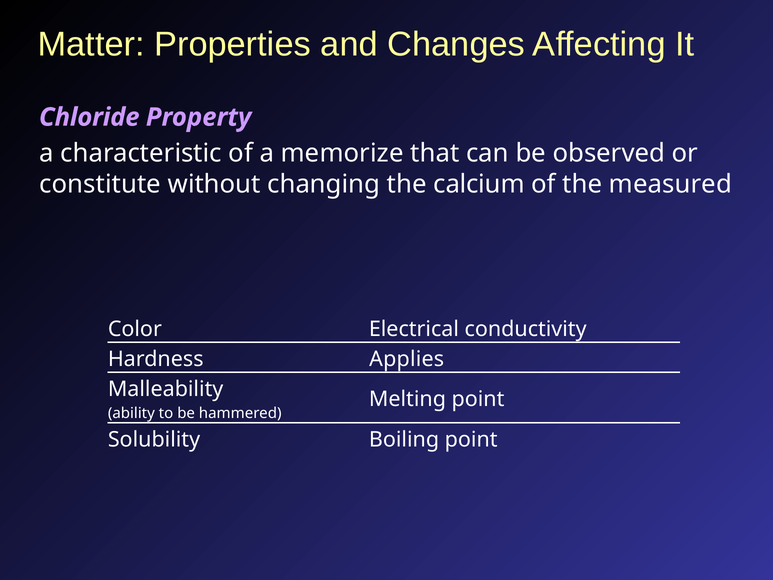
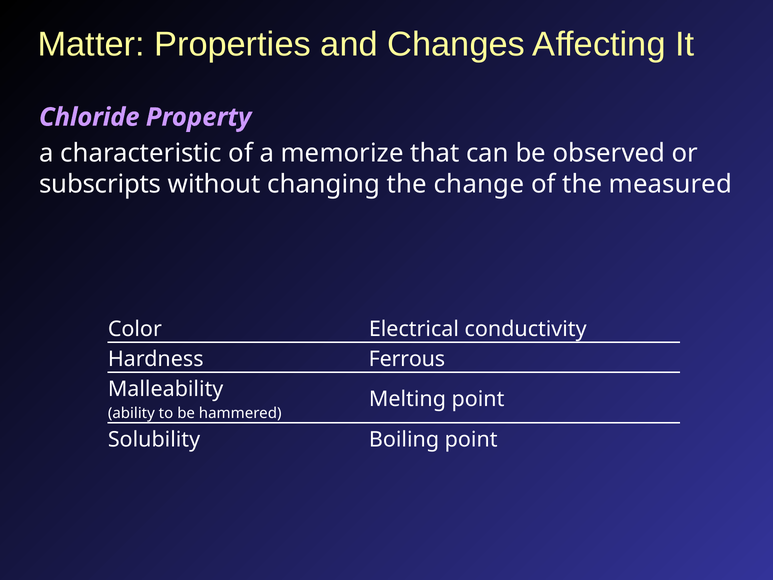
constitute: constitute -> subscripts (100, 184)
calcium: calcium -> change (479, 184)
Applies: Applies -> Ferrous (407, 359)
